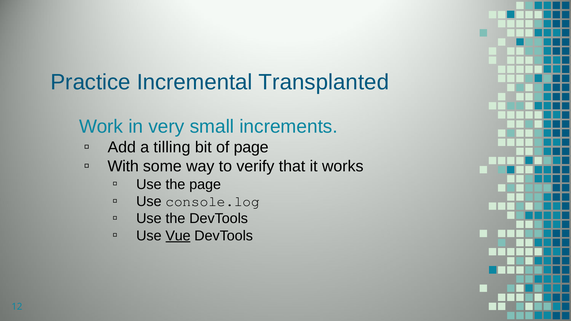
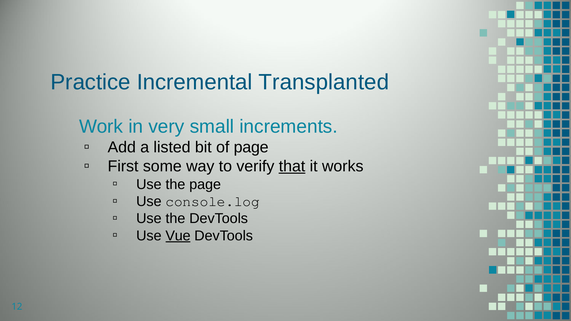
tilling: tilling -> listed (172, 147)
With: With -> First (123, 166)
that underline: none -> present (292, 166)
